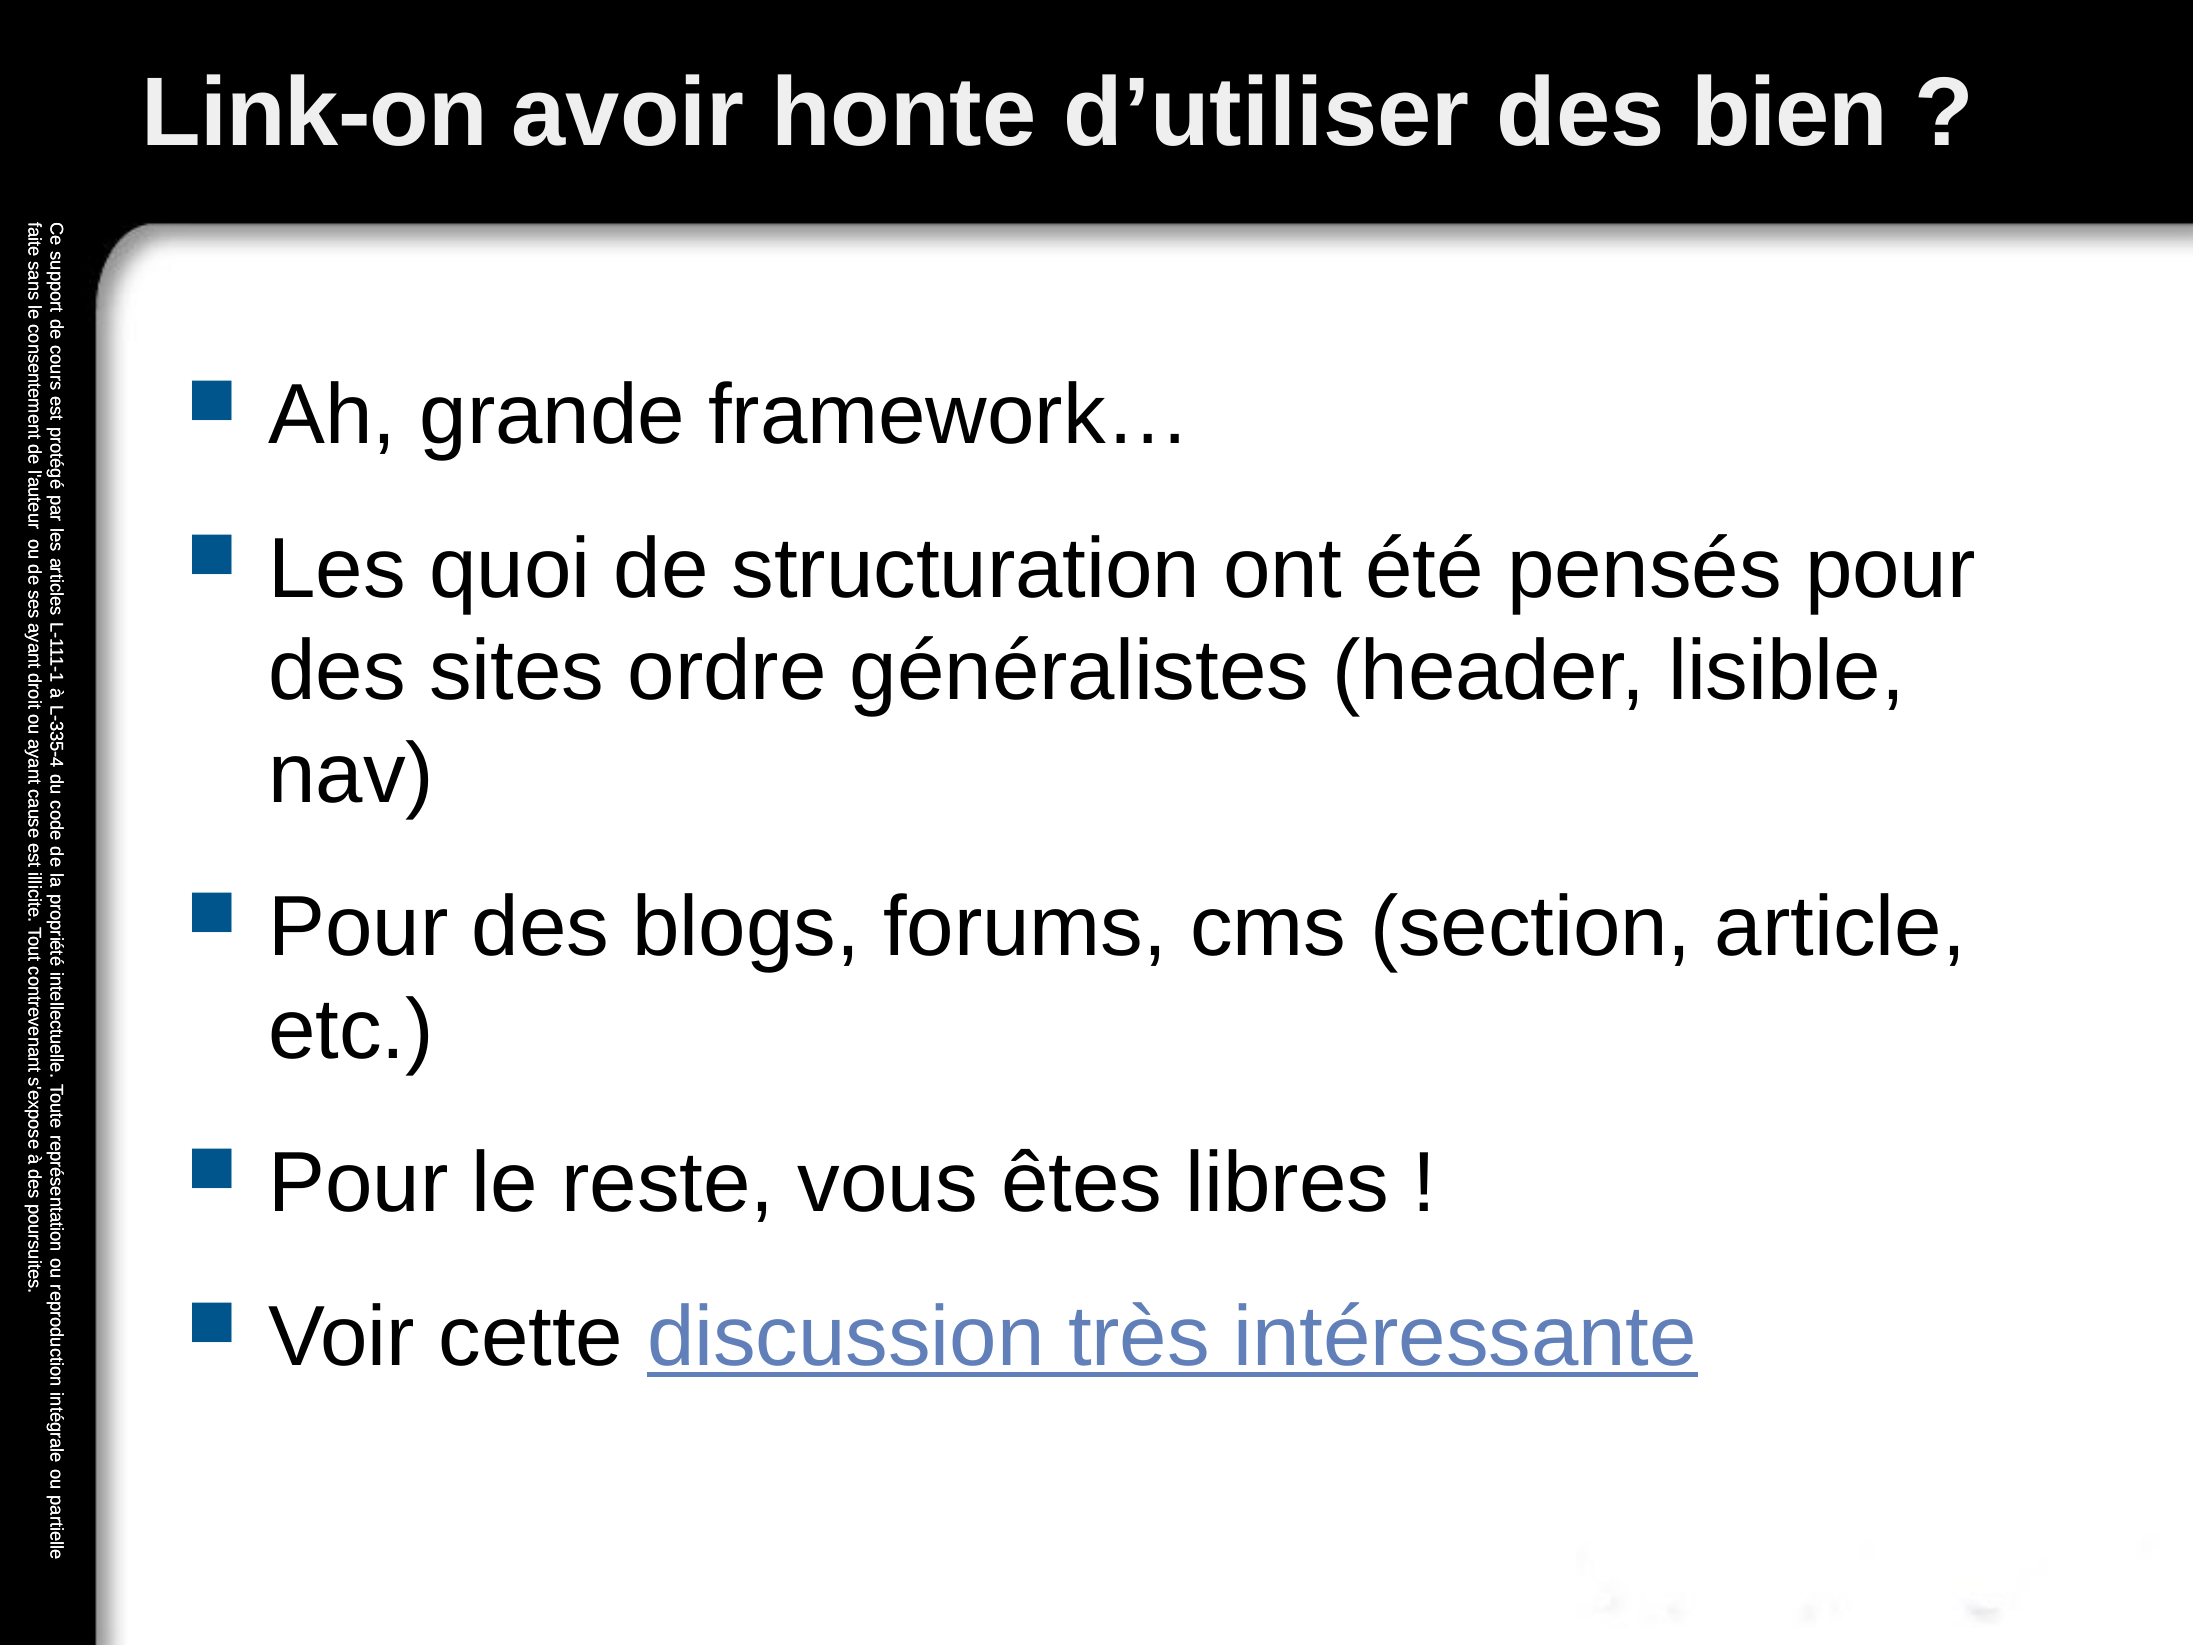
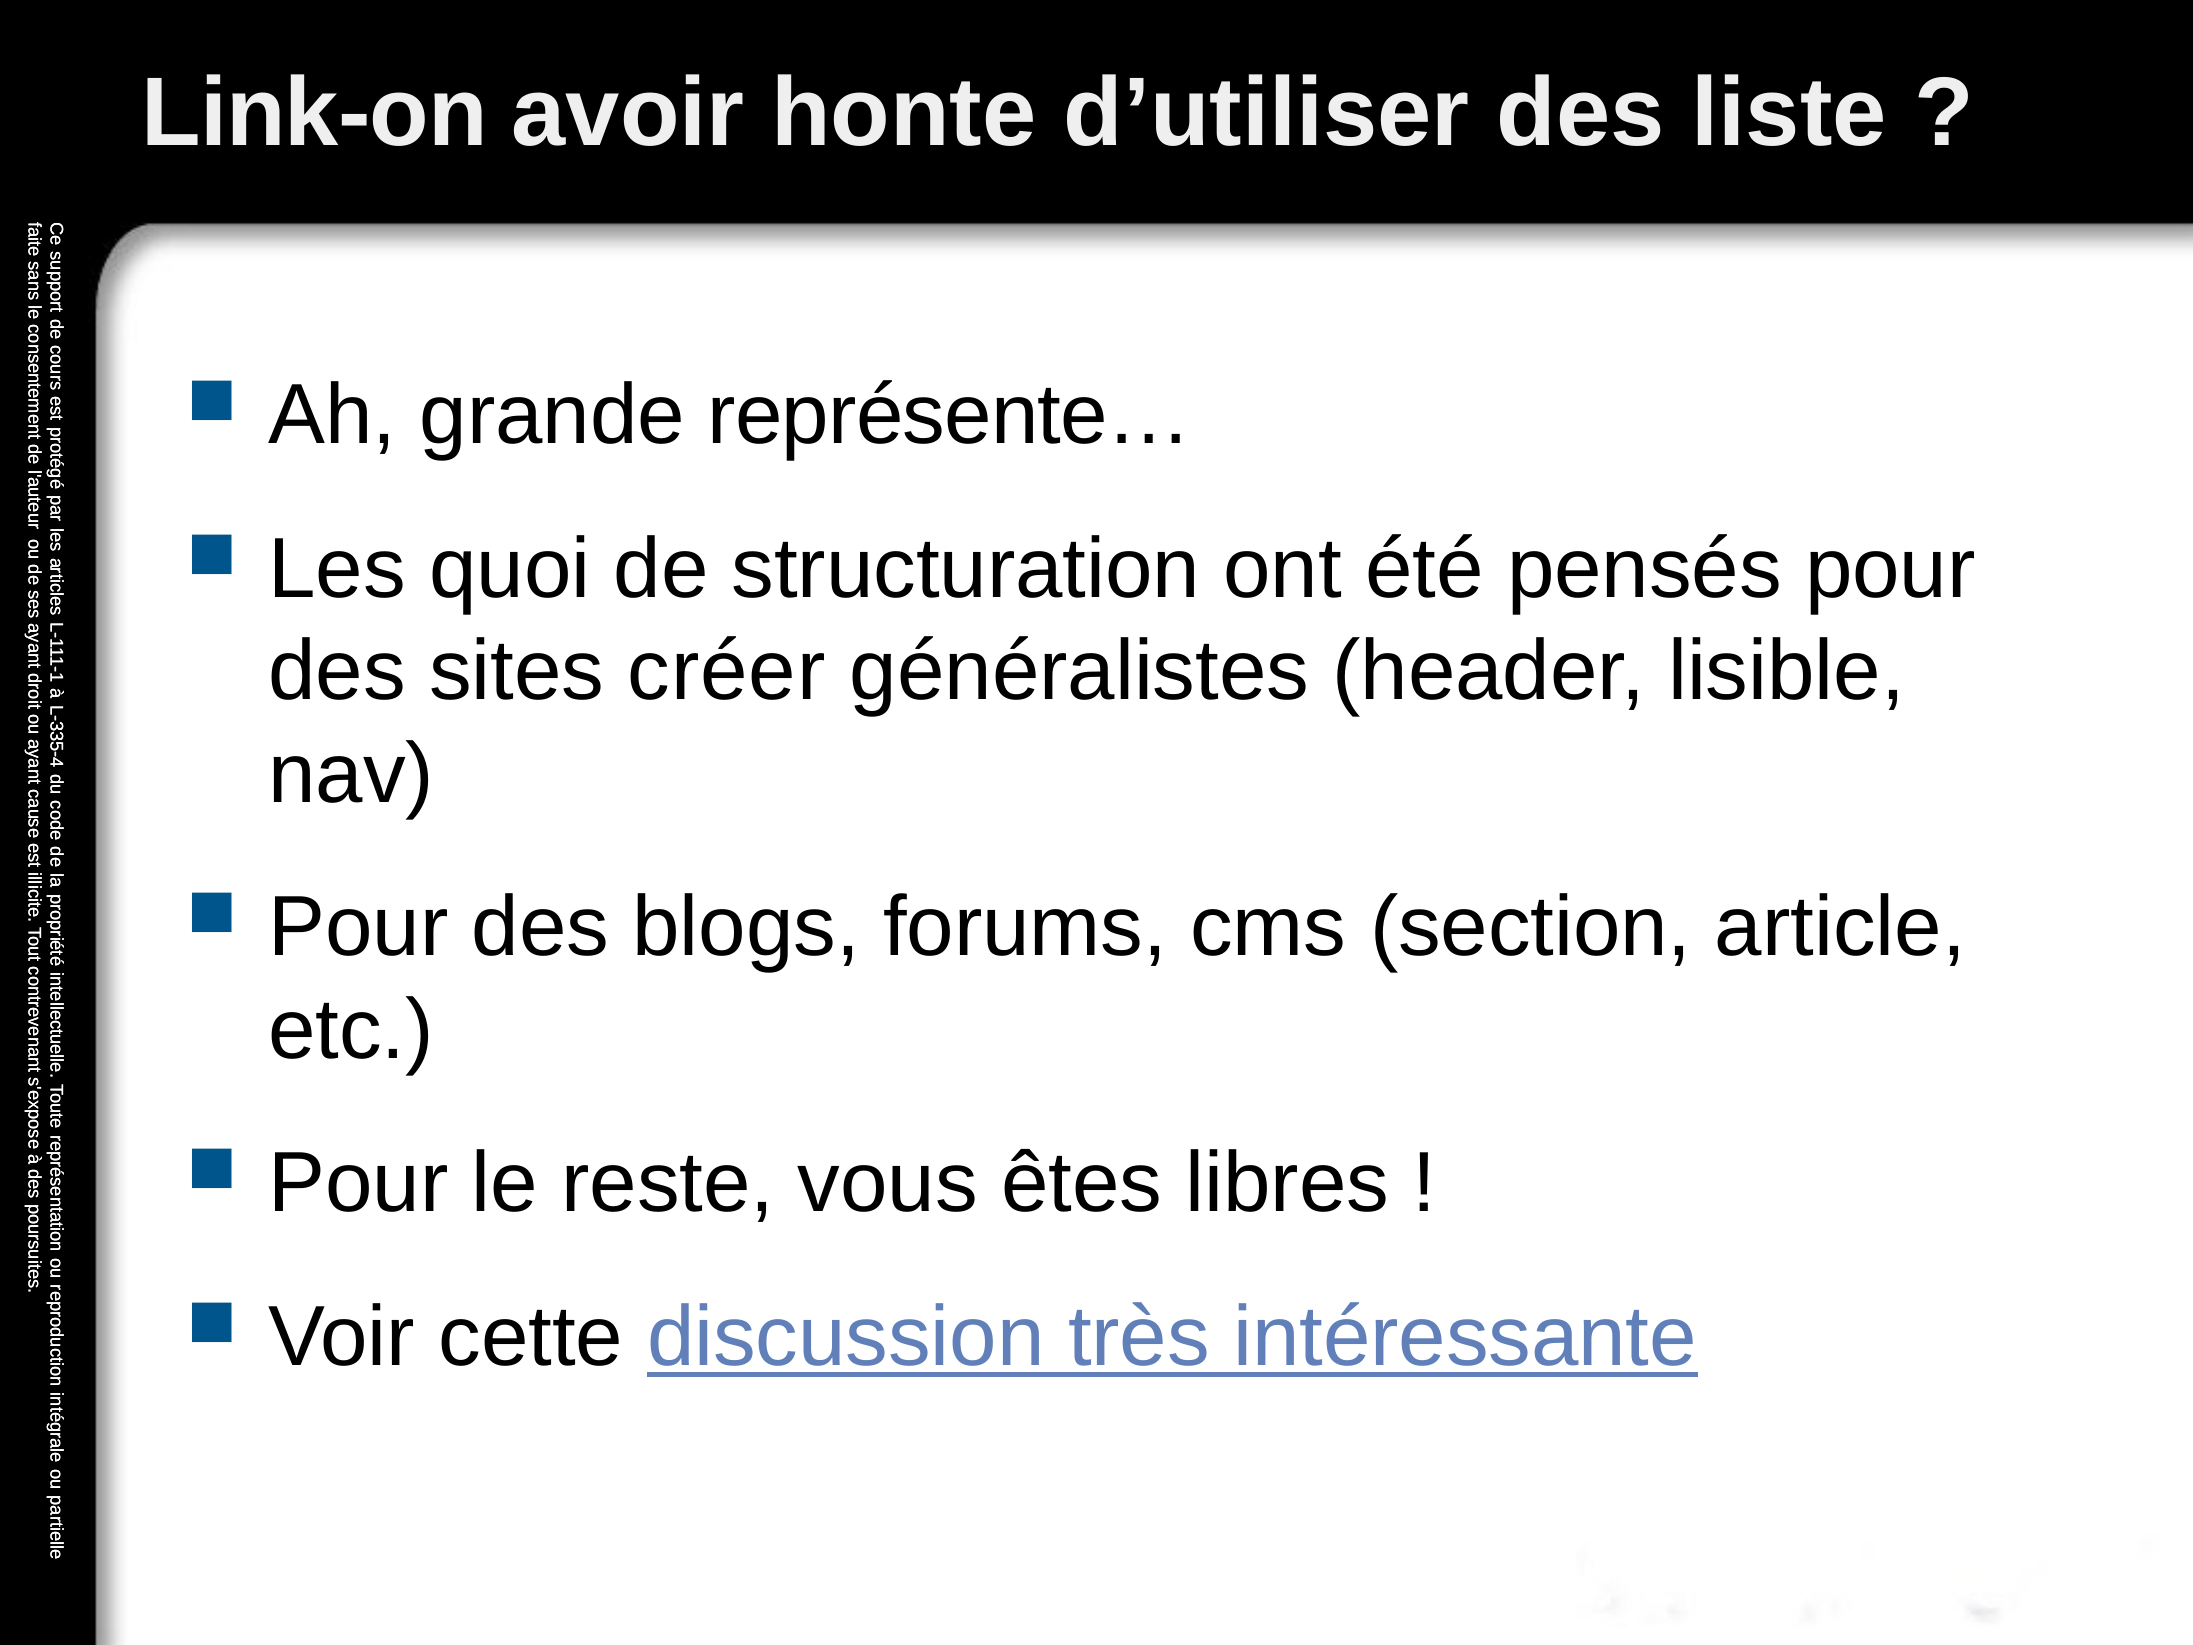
bien: bien -> liste (1789, 113)
framework…: framework… -> représente… (950, 415)
ordre: ordre -> créer (727, 671)
